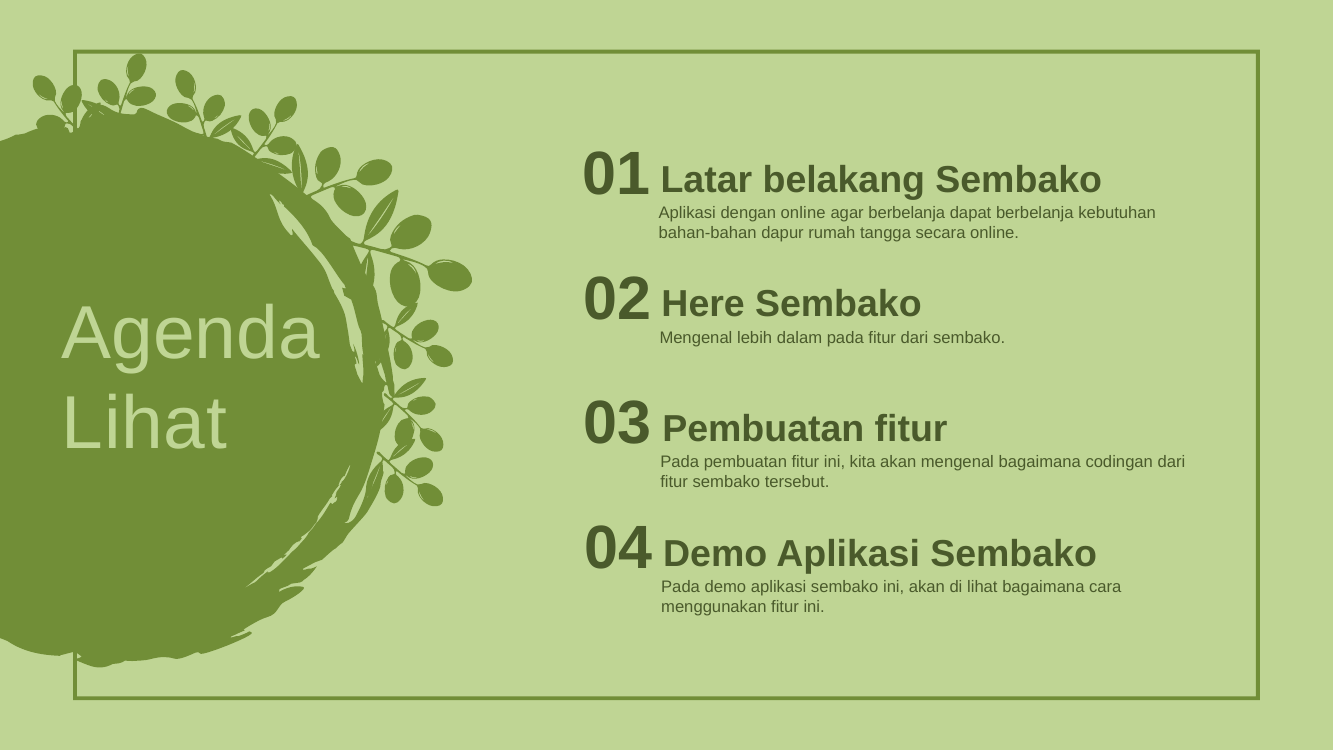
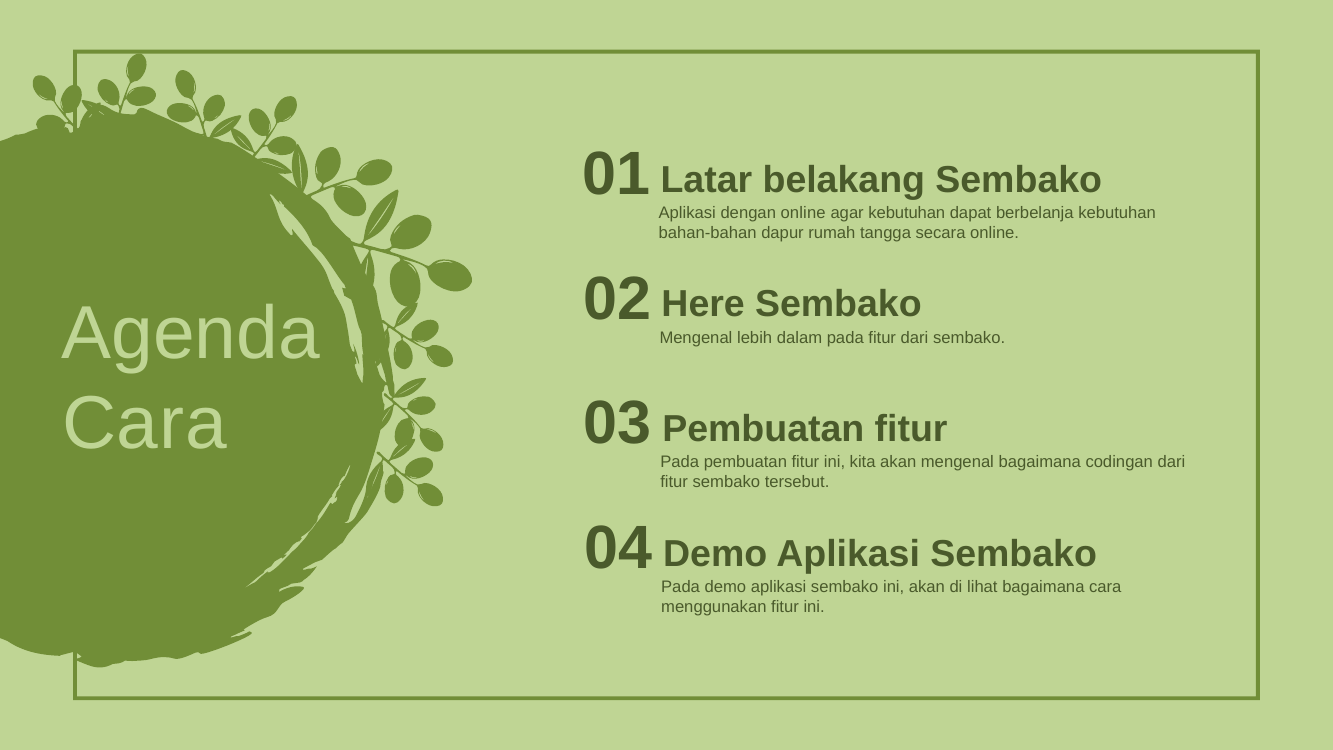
agar berbelanja: berbelanja -> kebutuhan (907, 213)
Lihat: Lihat -> Cara (144, 424)
